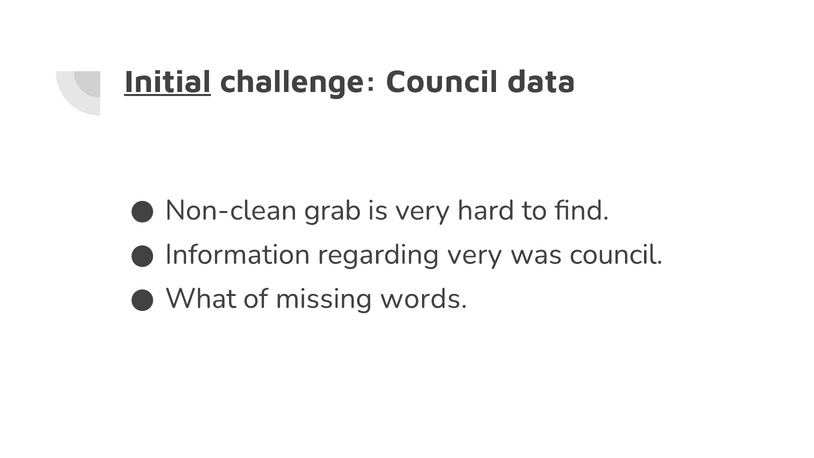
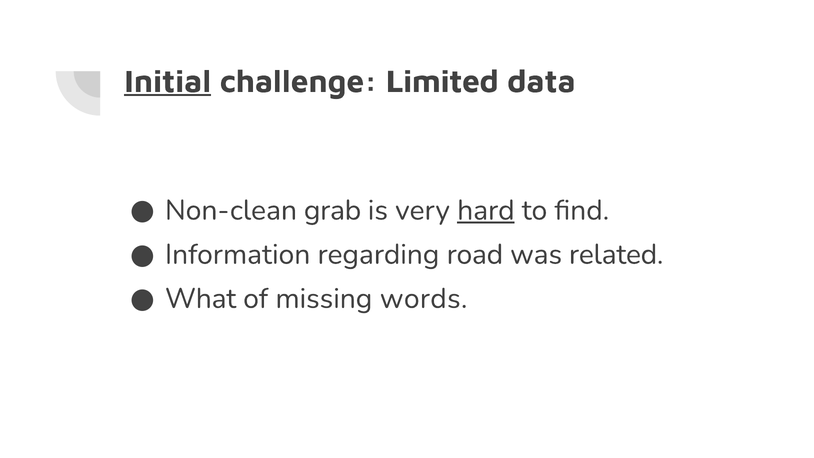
challenge Council: Council -> Limited (442, 82)
hard underline: none -> present (486, 210)
regarding very: very -> road (475, 254)
was council: council -> related (616, 254)
